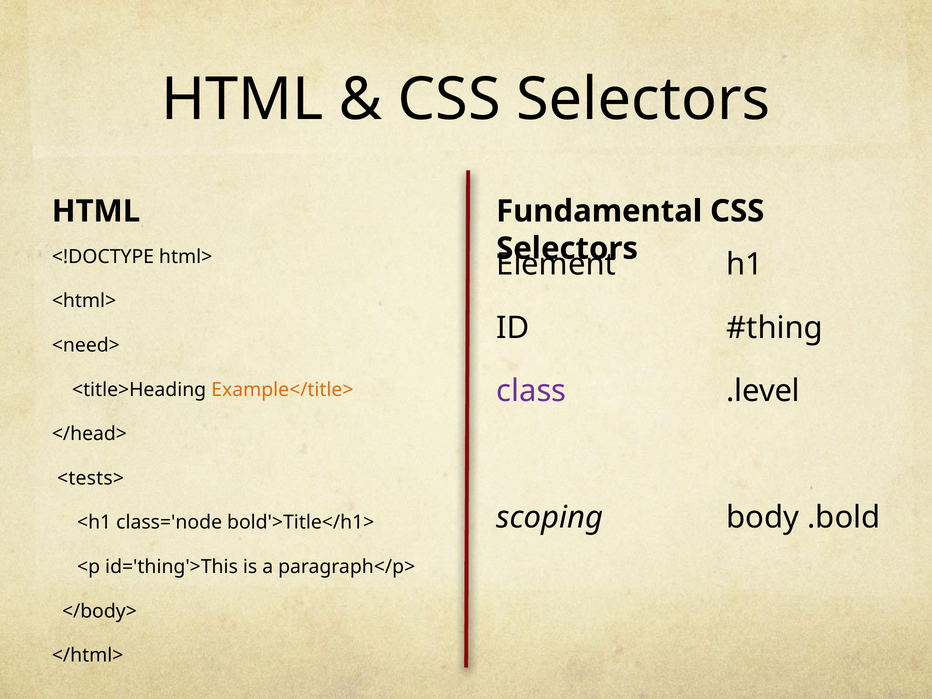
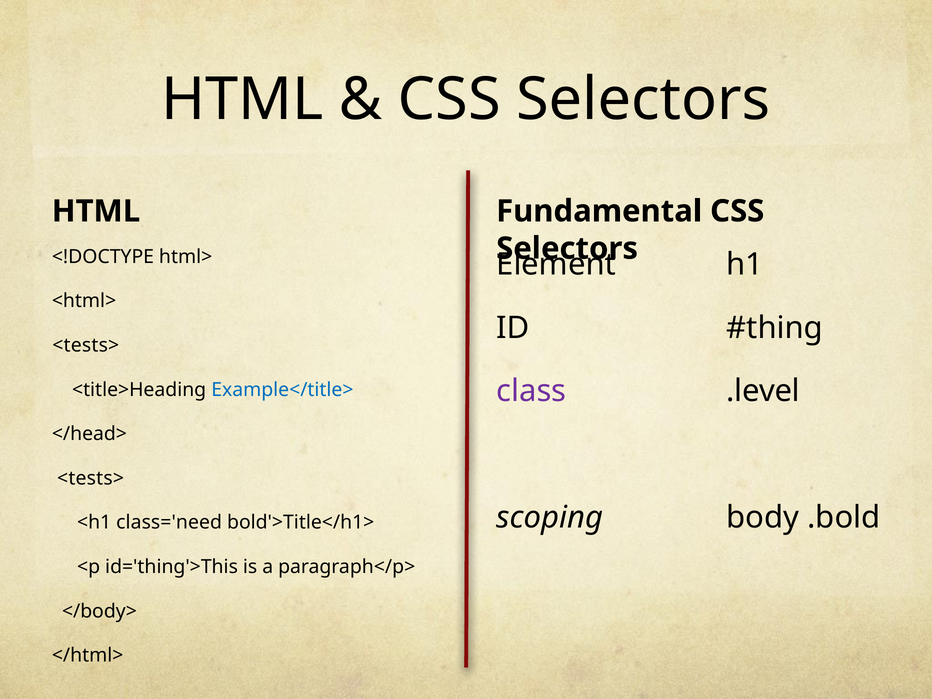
<need>: <need> -> <tests> (86, 345)
Example</title> colour: orange -> blue (282, 390)
class='node: class='node -> class='need (169, 523)
